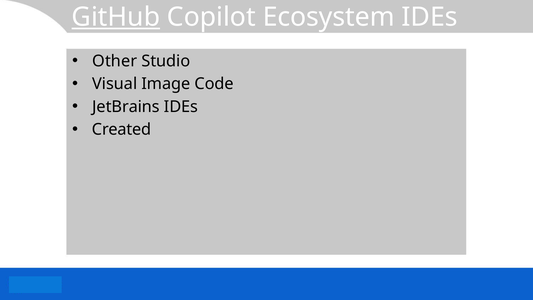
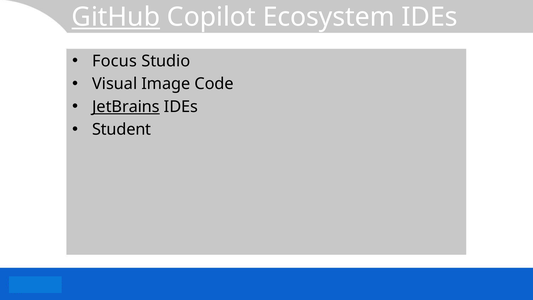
Other: Other -> Focus (115, 61)
JetBrains underline: none -> present (126, 107)
Created: Created -> Student (122, 129)
